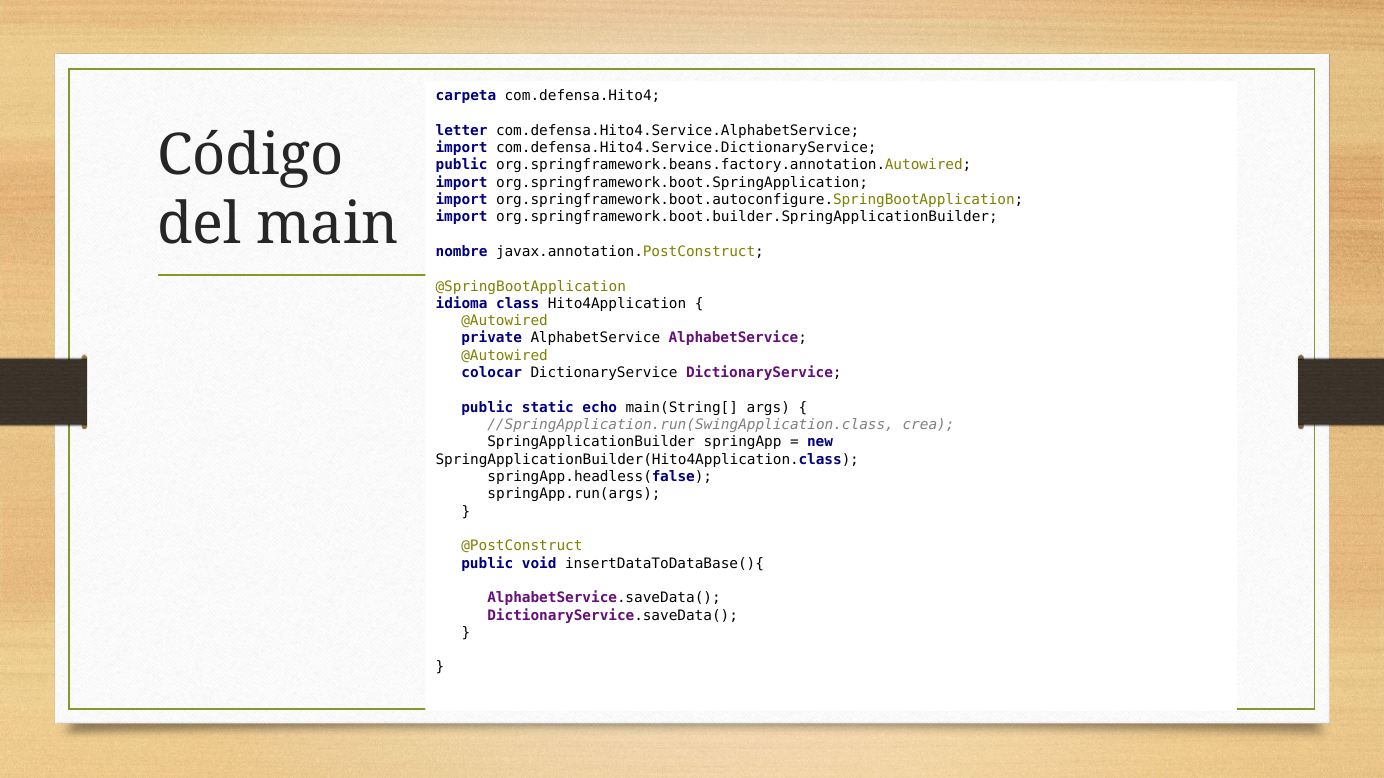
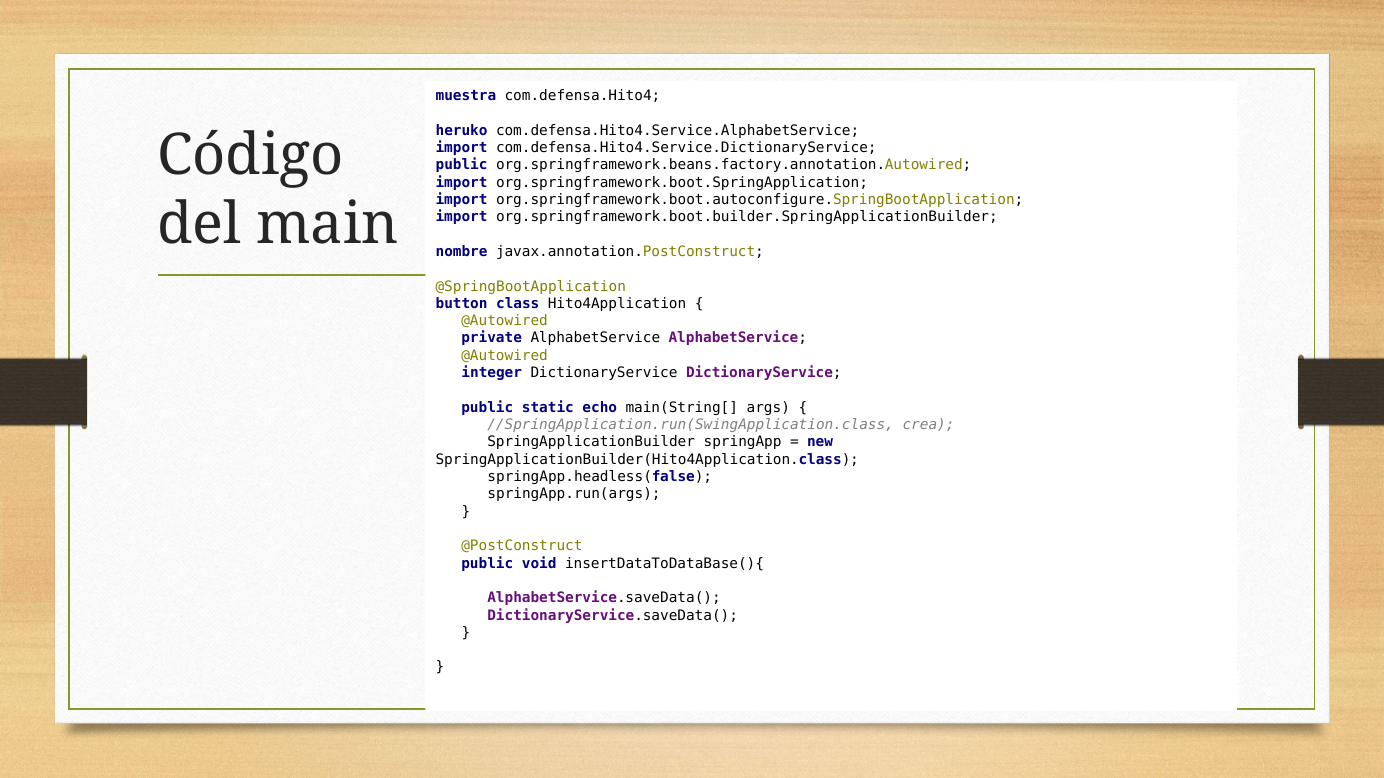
carpeta: carpeta -> muestra (466, 96)
letter: letter -> heruko (462, 131)
idioma: idioma -> button (462, 304)
colocar: colocar -> integer (492, 373)
